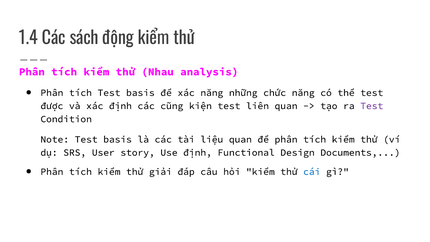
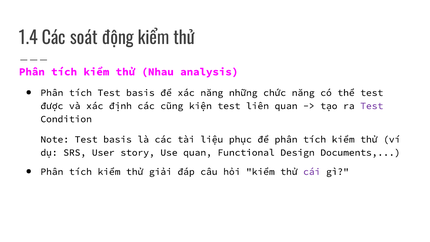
sách: sách -> soát (84, 38)
liệu quan: quan -> phục (240, 139)
Use định: định -> quan (198, 152)
cái colour: blue -> purple (312, 172)
